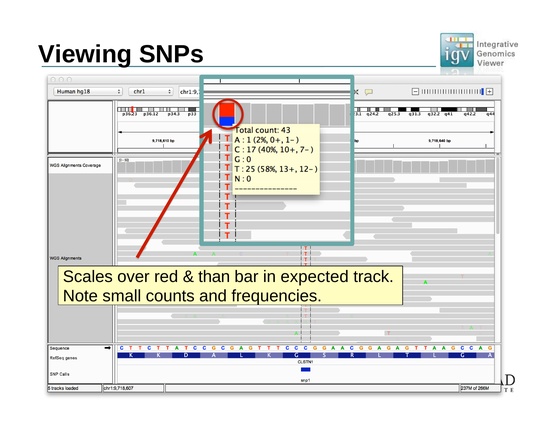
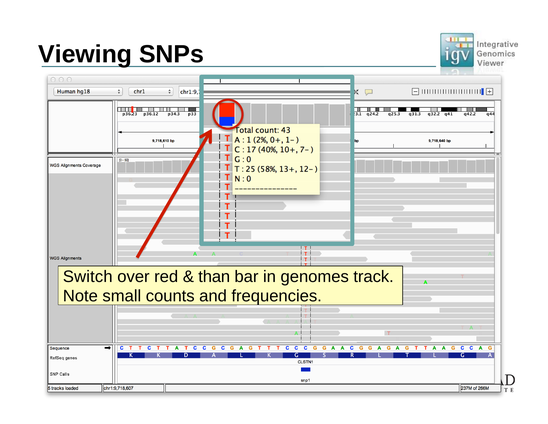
Scales: Scales -> Switch (88, 276)
expected: expected -> genomes (315, 276)
